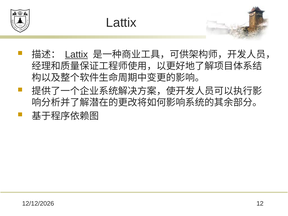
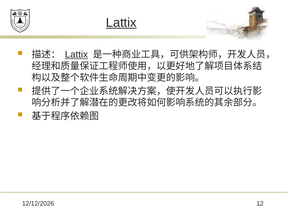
Lattix underline: none -> present (121, 23)
